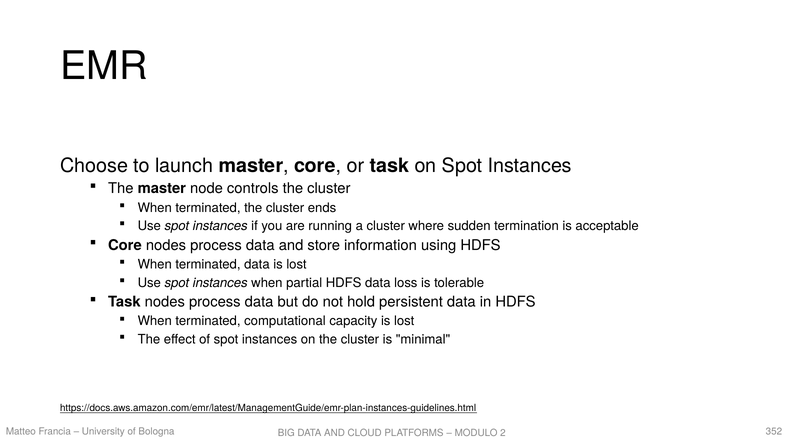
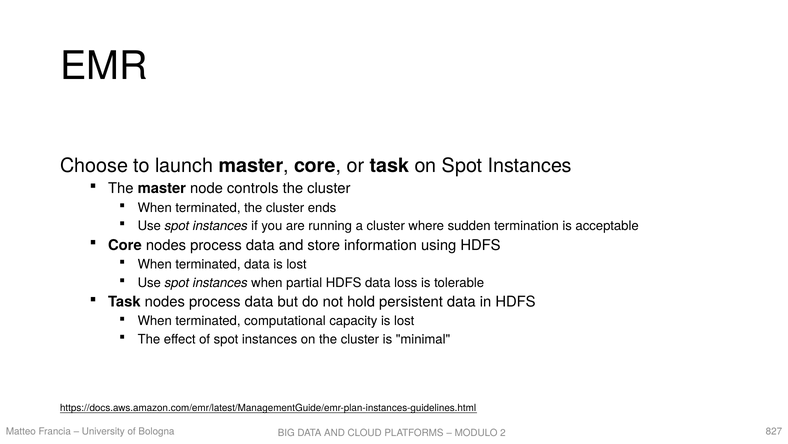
352: 352 -> 827 (774, 431)
